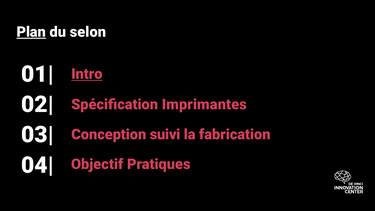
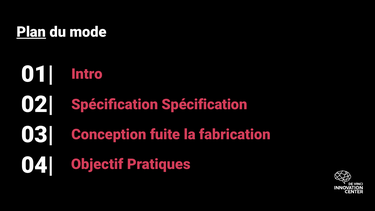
selon: selon -> mode (88, 32)
Intro underline: present -> none (87, 74)
Spécification Imprimantes: Imprimantes -> Spécification (204, 105)
suivi: suivi -> fuite (165, 135)
